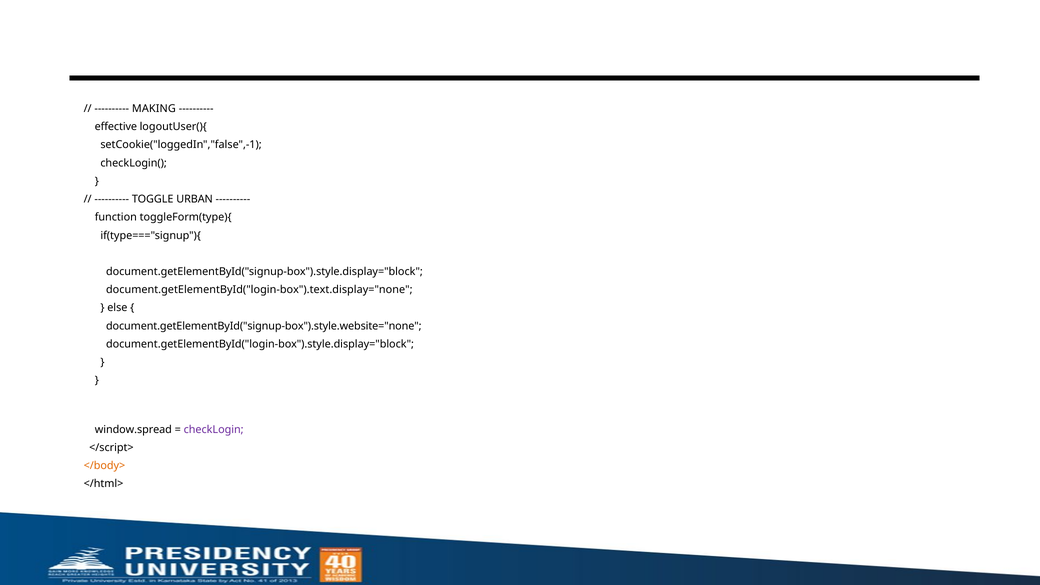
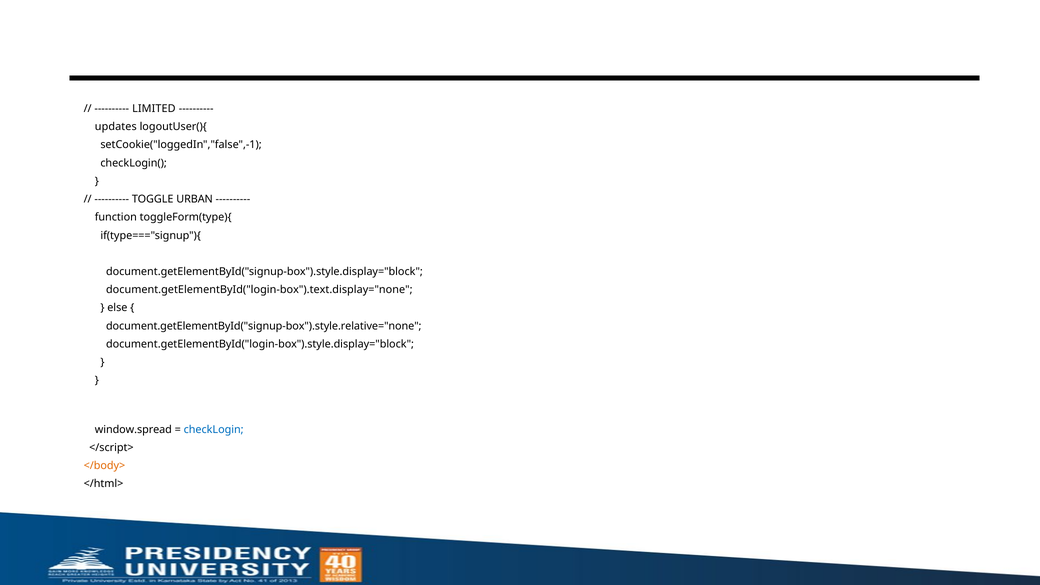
MAKING: MAKING -> LIMITED (154, 109)
effective: effective -> updates (116, 127)
document.getElementById("signup-box").style.website="none: document.getElementById("signup-box").style.website="none -> document.getElementById("signup-box").style.relative="none (264, 326)
checkLogin colour: purple -> blue (214, 430)
